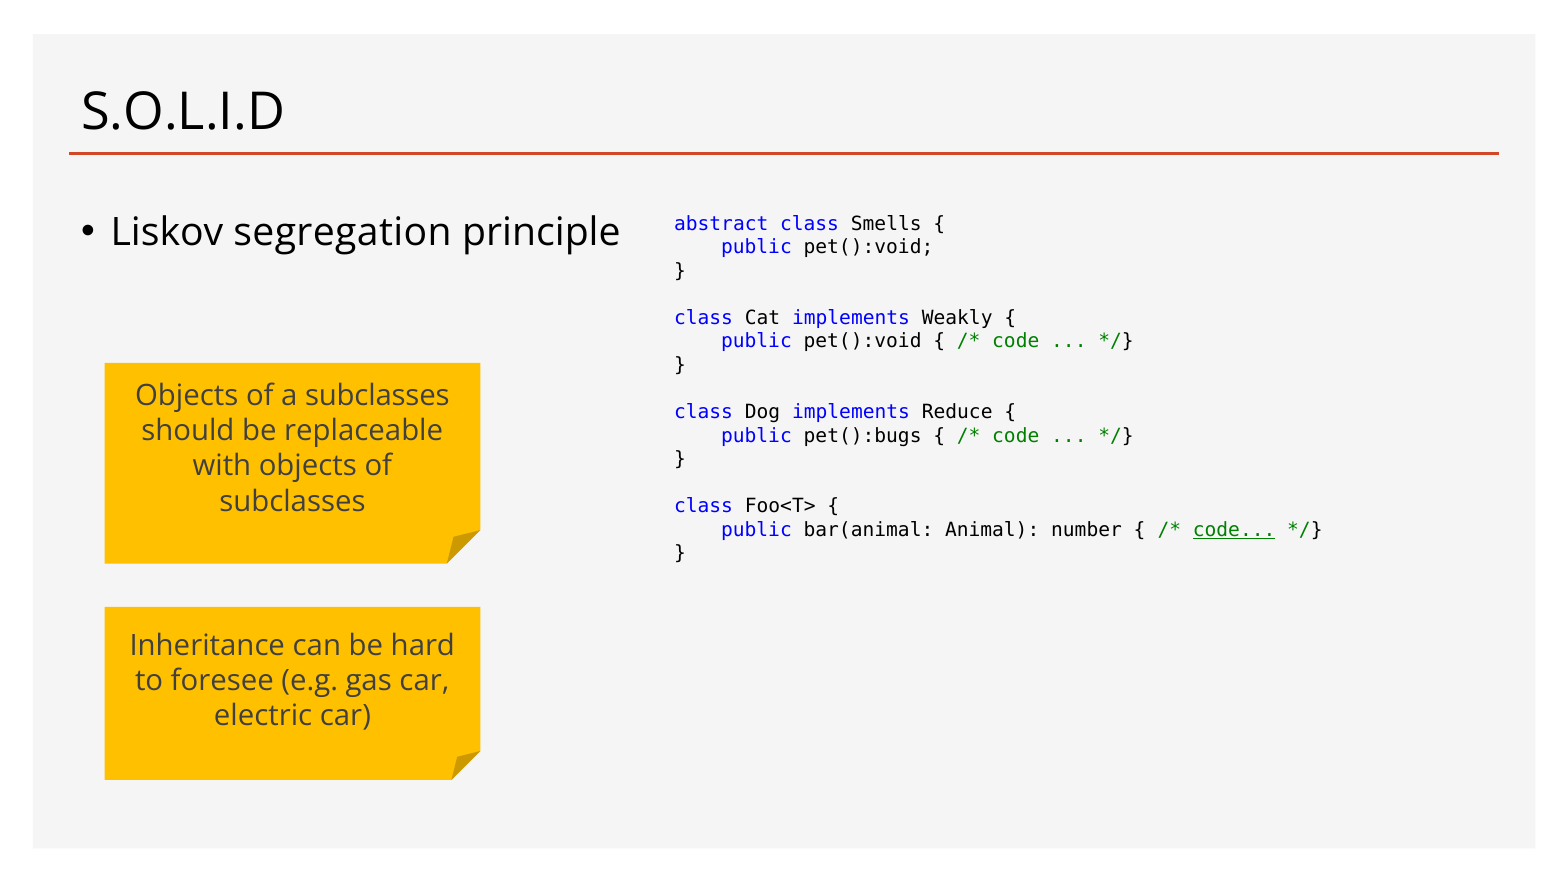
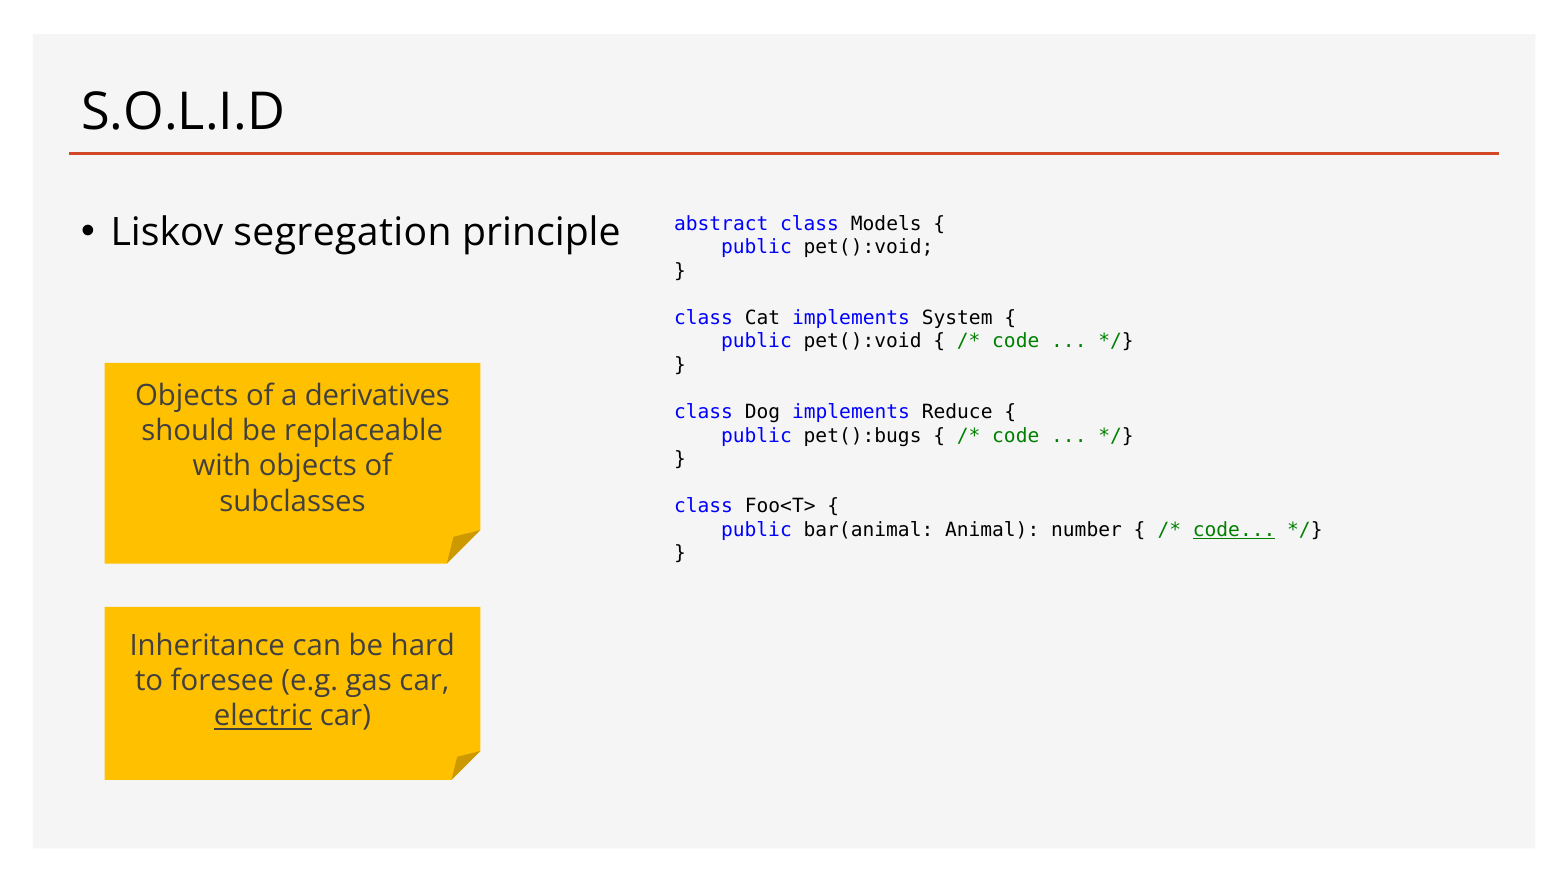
Smells: Smells -> Models (886, 224)
Weakly: Weakly -> System (957, 318)
a subclasses: subclasses -> derivatives (377, 396)
electric underline: none -> present (263, 716)
